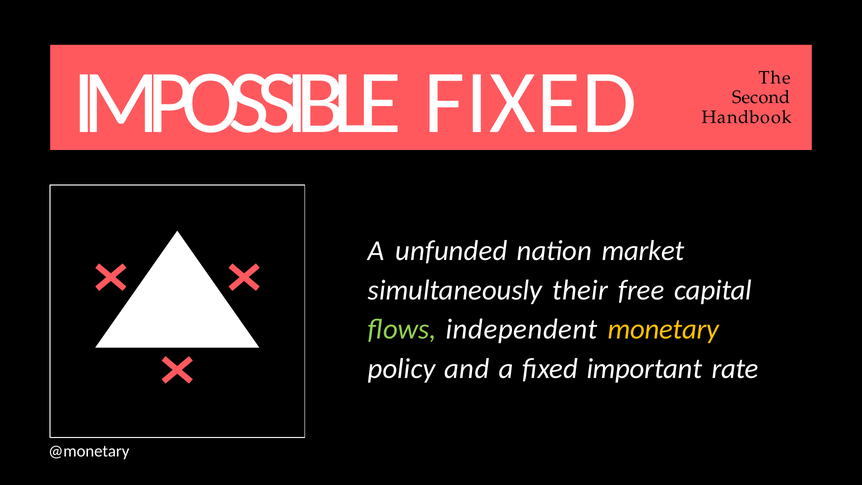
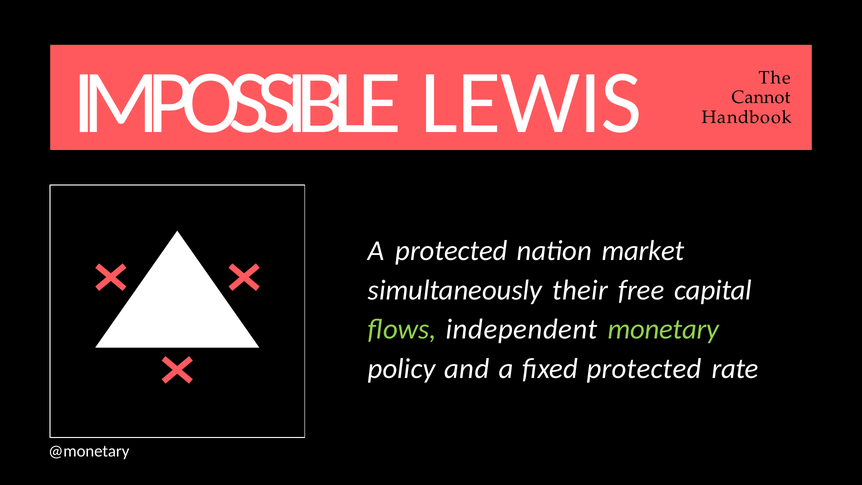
IMPOSSIBLE FIXED: FIXED -> LEWIS (531, 102)
Second: Second -> Cannot (761, 97)
A unfunded: unfunded -> protected (451, 251)
monetary colour: yellow -> light green (663, 329)
ﬁxed important: important -> protected (644, 369)
